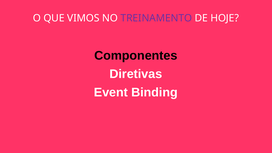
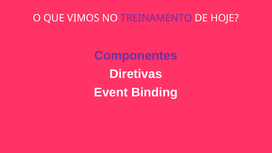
Componentes colour: black -> purple (136, 56)
